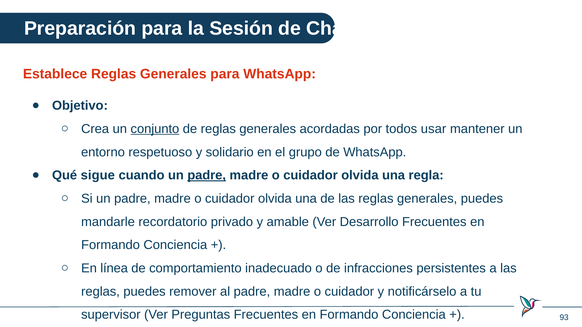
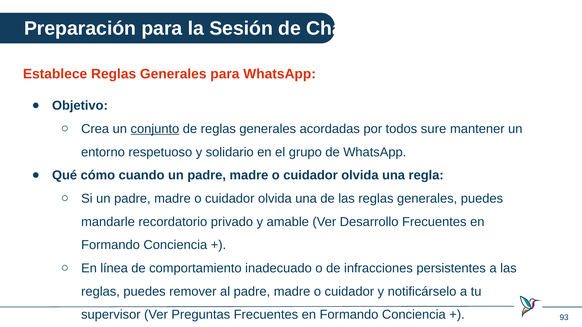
usar: usar -> sure (434, 129)
sigue: sigue -> cómo (98, 176)
padre underline: present -> none (207, 176)
